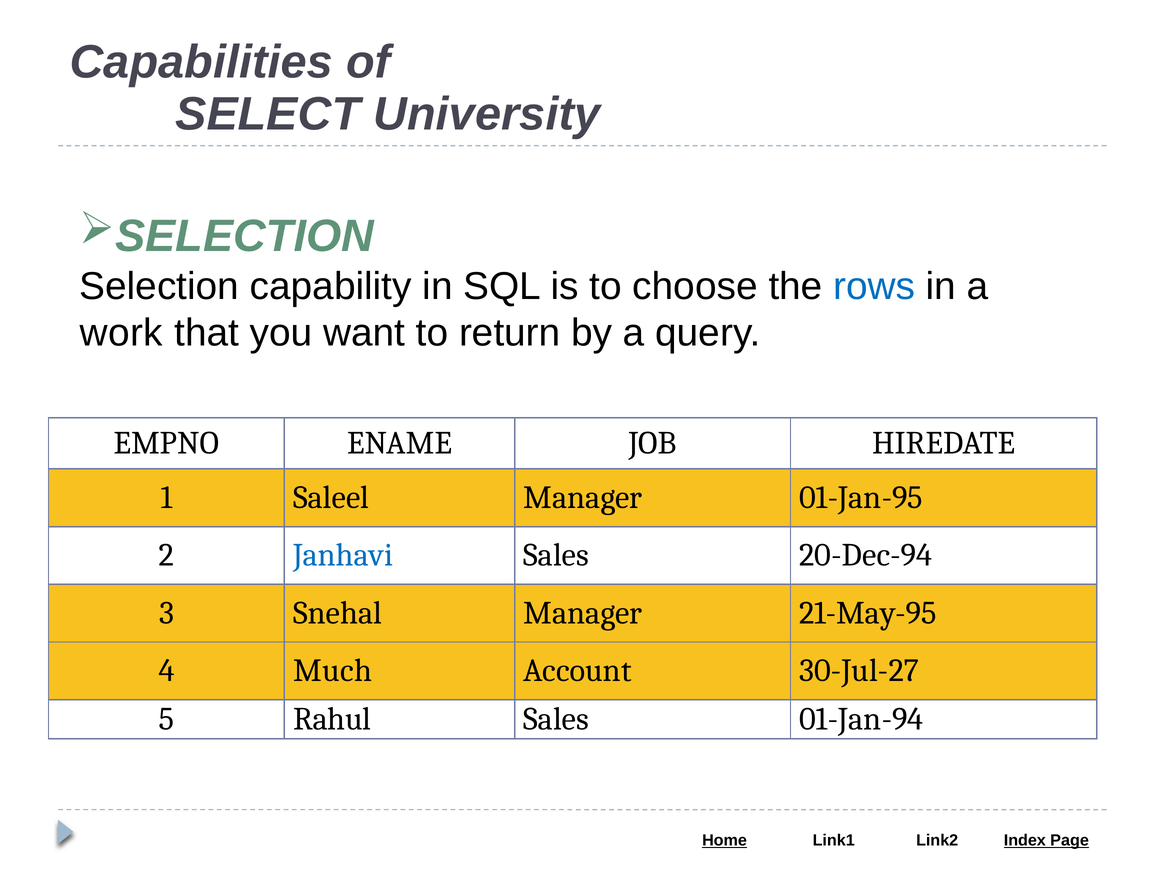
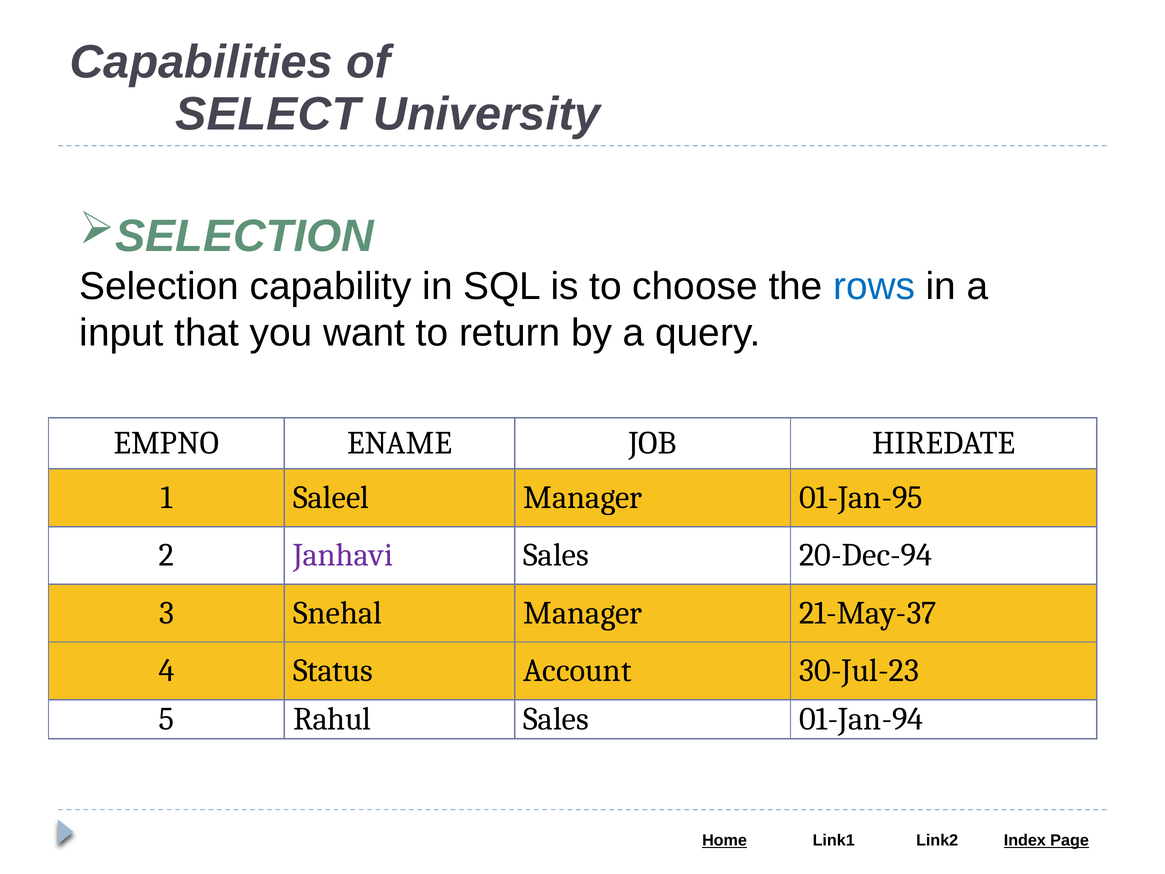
work: work -> input (122, 333)
Janhavi colour: blue -> purple (343, 555)
21-May-95: 21-May-95 -> 21-May-37 (868, 613)
Much: Much -> Status (333, 670)
30-Jul-27: 30-Jul-27 -> 30-Jul-23 (859, 670)
